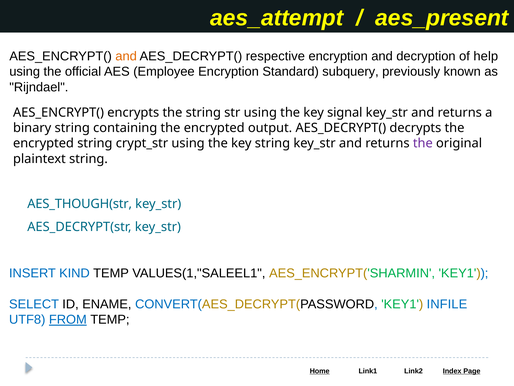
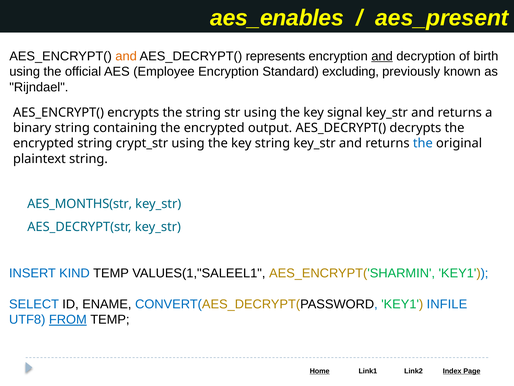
aes_attempt: aes_attempt -> aes_enables (277, 18)
respective: respective -> represents (275, 56)
and underline: none -> present (382, 56)
help: help -> birth (486, 56)
subquery: subquery -> excluding (351, 72)
the colour: purple -> blue (423, 143)
AES_THOUGH(str: AES_THOUGH(str -> AES_MONTHS(str (80, 204)
